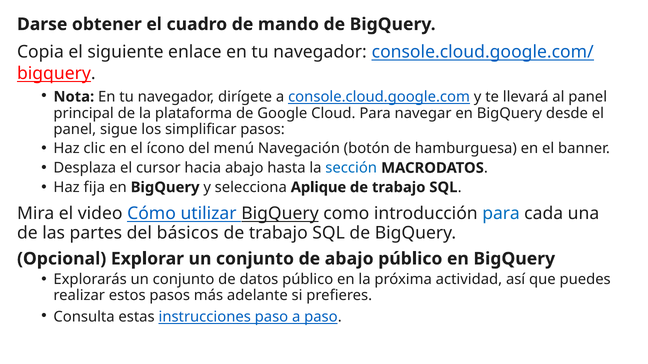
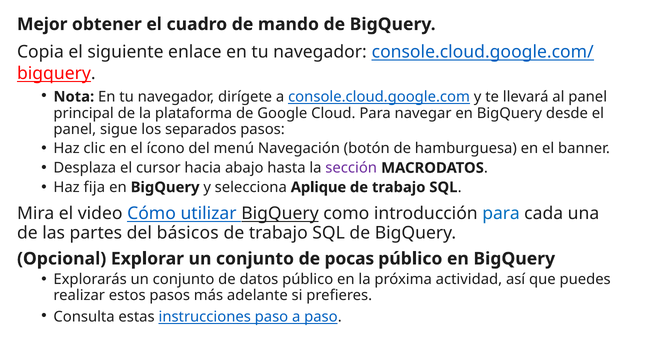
Darse: Darse -> Mejor (42, 24)
simplificar: simplificar -> separados (201, 129)
sección colour: blue -> purple (351, 168)
de abajo: abajo -> pocas (349, 259)
